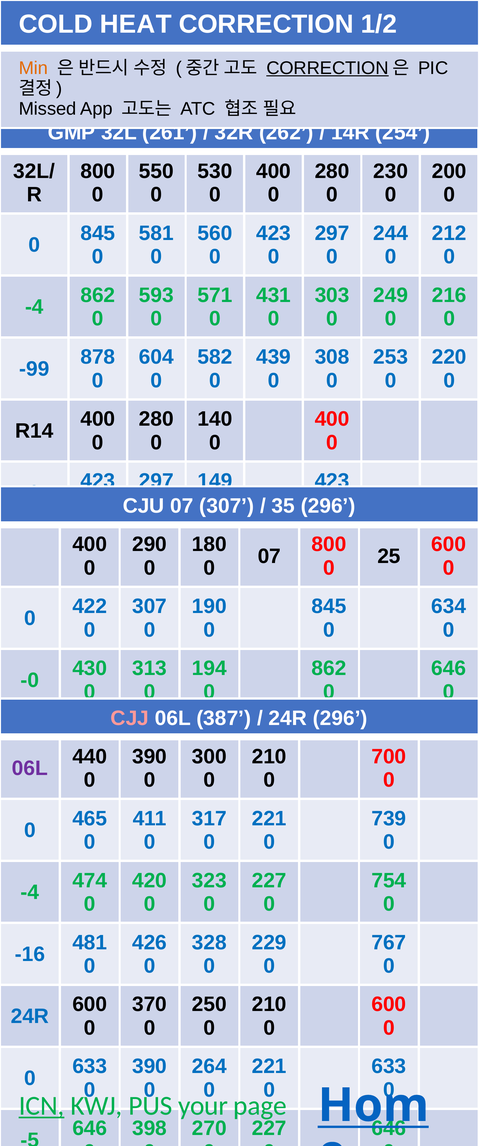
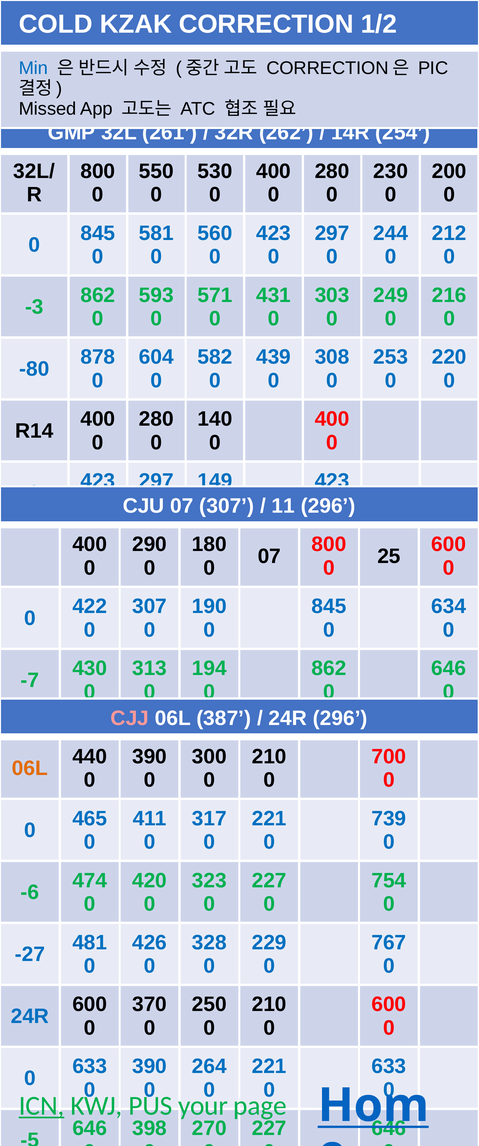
HEAT: HEAT -> KZAK (136, 24)
Min colour: orange -> blue (33, 68)
CORRECTION underline: present -> none (328, 68)
-4: -4 -> -3 (34, 307)
-99: -99 -> -80 (34, 369)
35: 35 -> 11 (283, 506)
-0: -0 -> -7 (30, 680)
06L colour: purple -> orange (30, 768)
-4: -4 -> -6 (30, 892)
-16: -16 -> -27 (30, 954)
